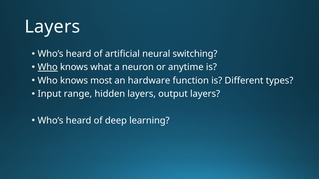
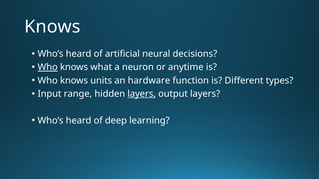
Layers: Layers -> Knows (52, 27)
switching: switching -> decisions (195, 54)
most: most -> units (101, 81)
layers underline: none -> present (142, 94)
